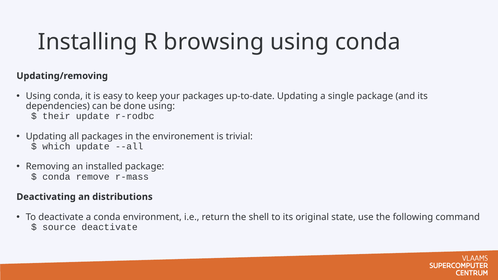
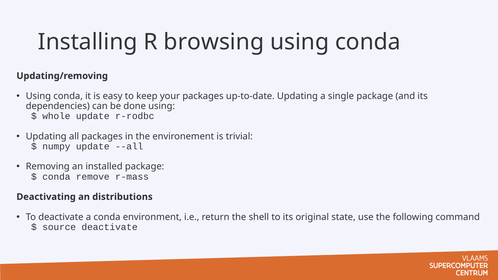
their: their -> whole (56, 116)
which: which -> numpy (56, 146)
